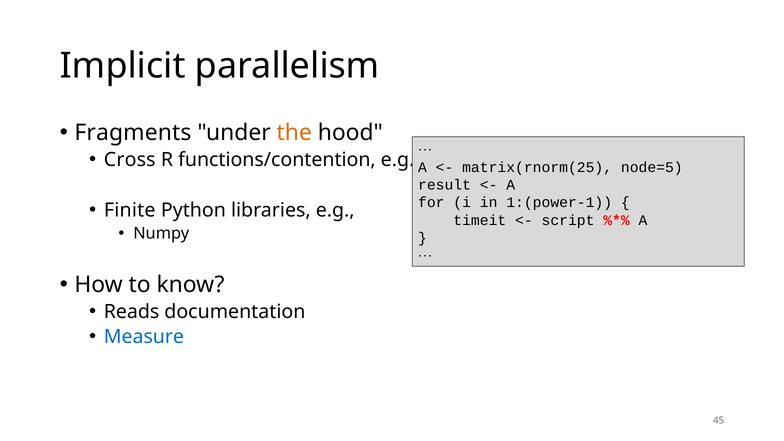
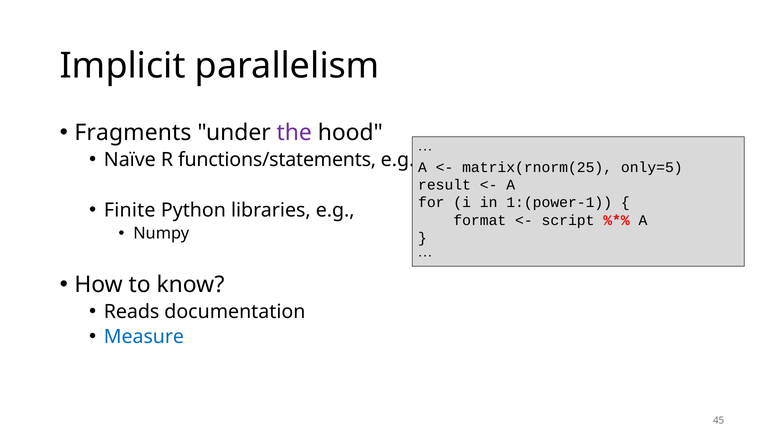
the colour: orange -> purple (294, 133)
Cross: Cross -> Naïve (130, 160)
functions/contention: functions/contention -> functions/statements (277, 160)
node=5: node=5 -> only=5 (652, 167)
timeit: timeit -> format (480, 220)
